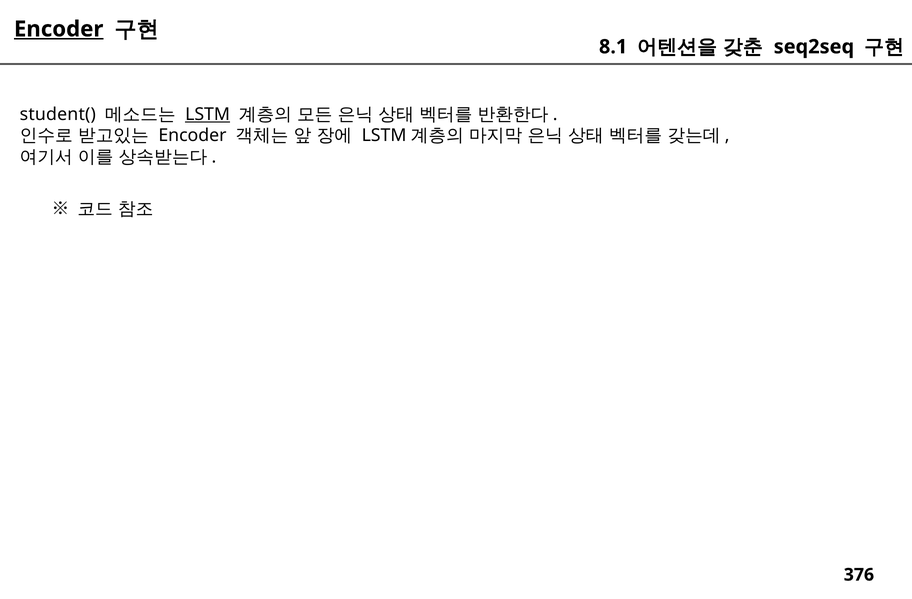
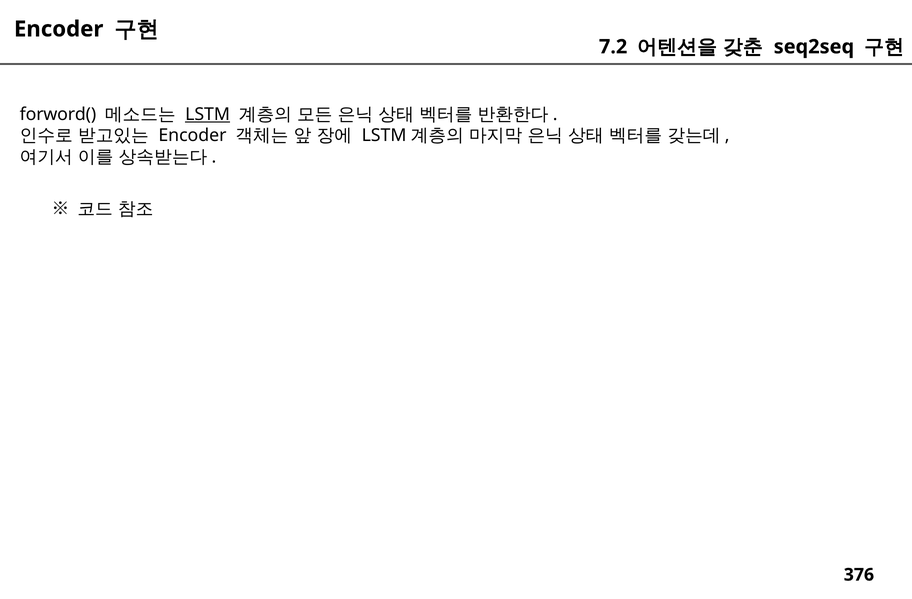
Encoder underline: present -> none (59, 29)
8.1: 8.1 -> 7.2 (613, 47)
student(: student( -> forword( (58, 114)
